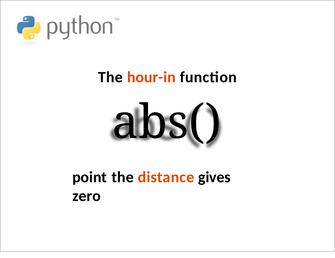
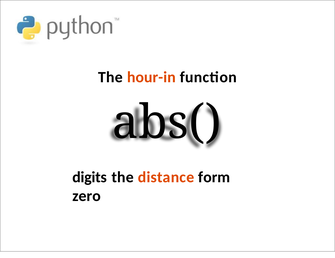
point: point -> digits (90, 177)
gives: gives -> form (214, 177)
